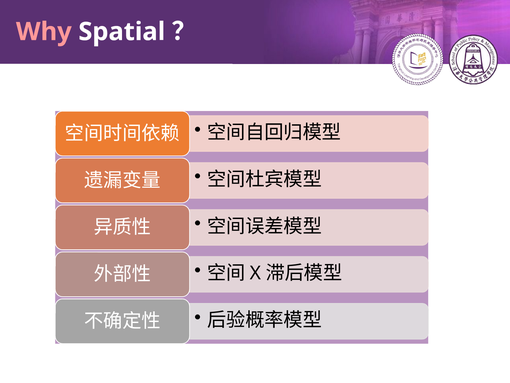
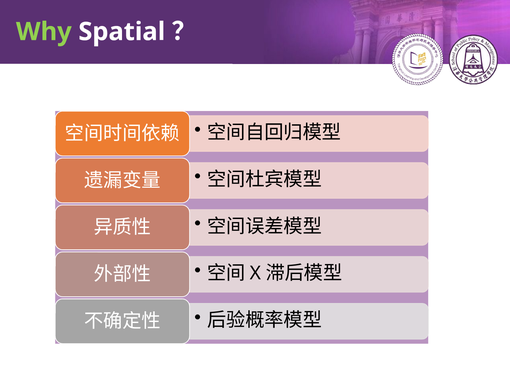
Why colour: pink -> light green (44, 32)
